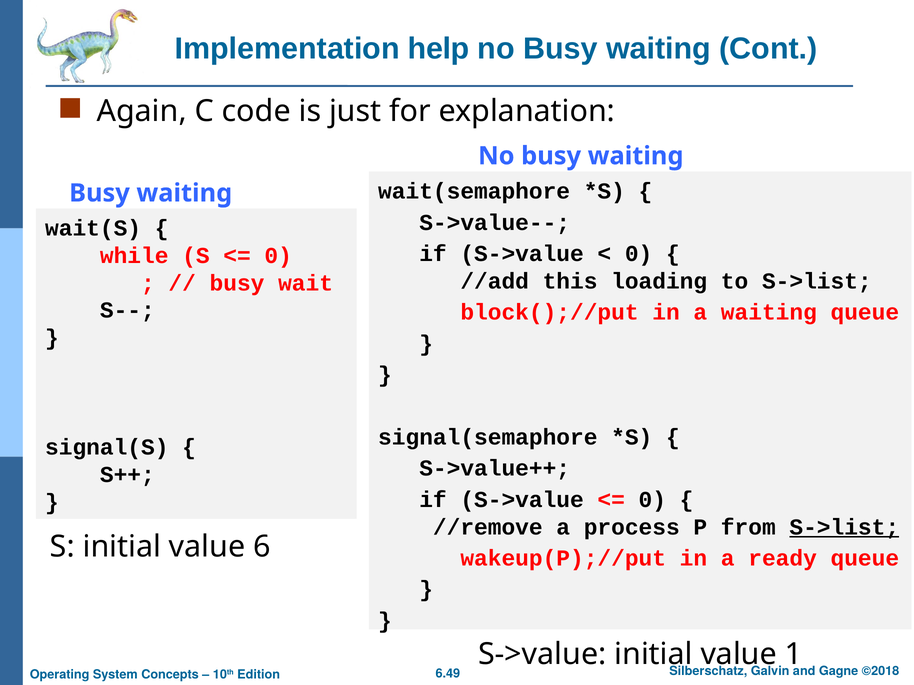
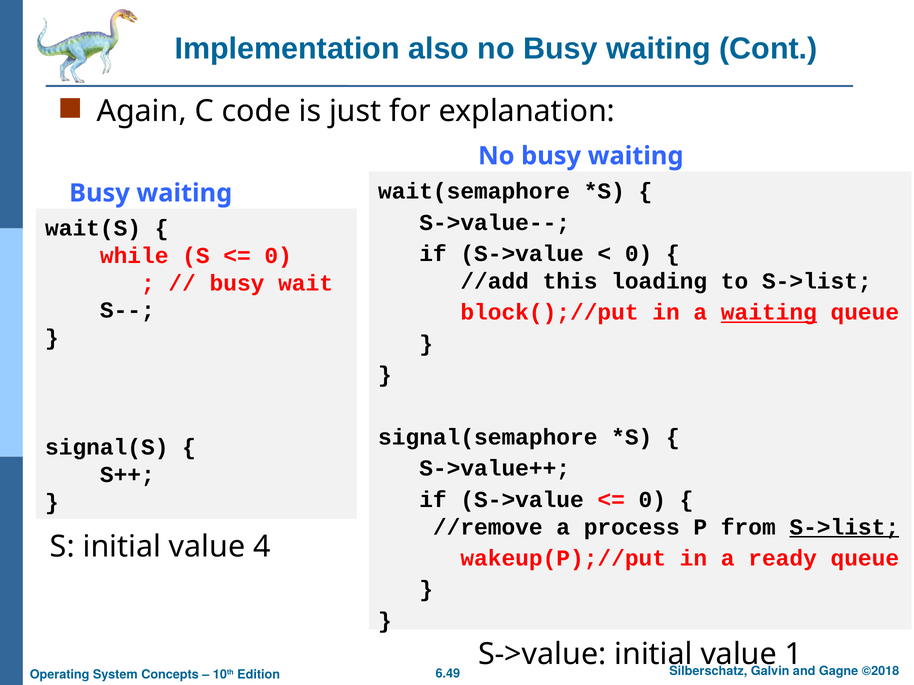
help: help -> also (439, 49)
waiting underline: none -> present (769, 313)
6: 6 -> 4 (262, 547)
